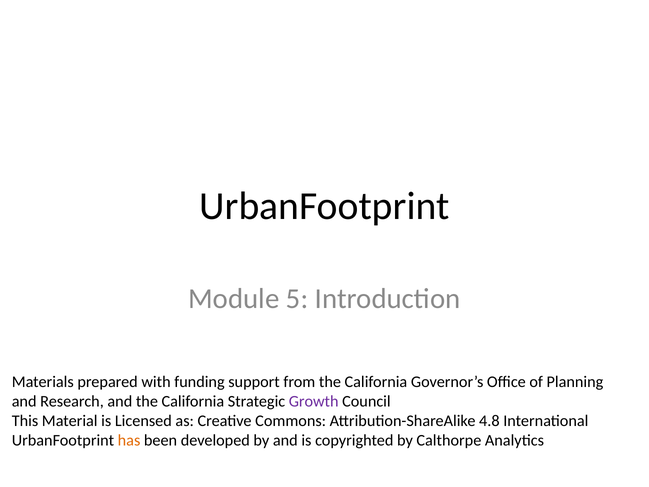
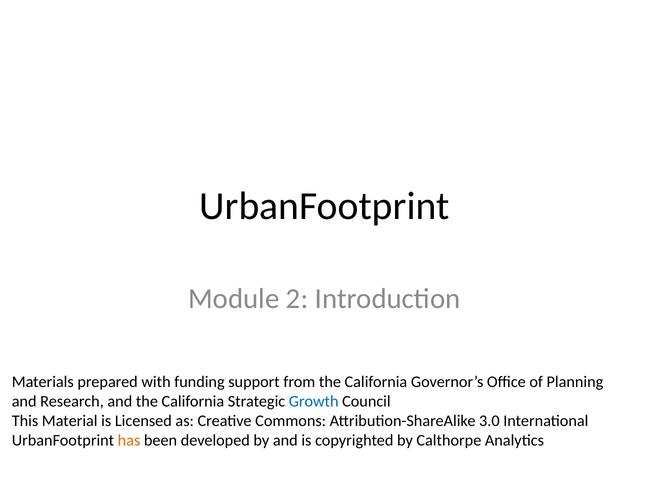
5: 5 -> 2 (297, 298)
Growth colour: purple -> blue (314, 401)
4.8: 4.8 -> 3.0 (489, 421)
